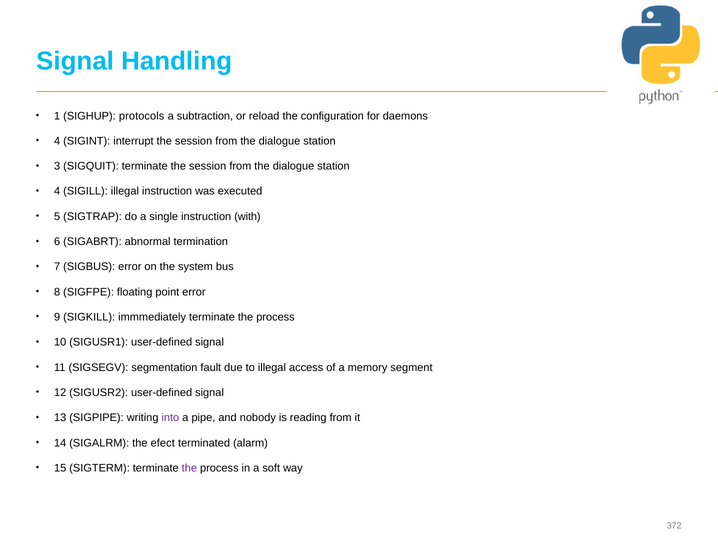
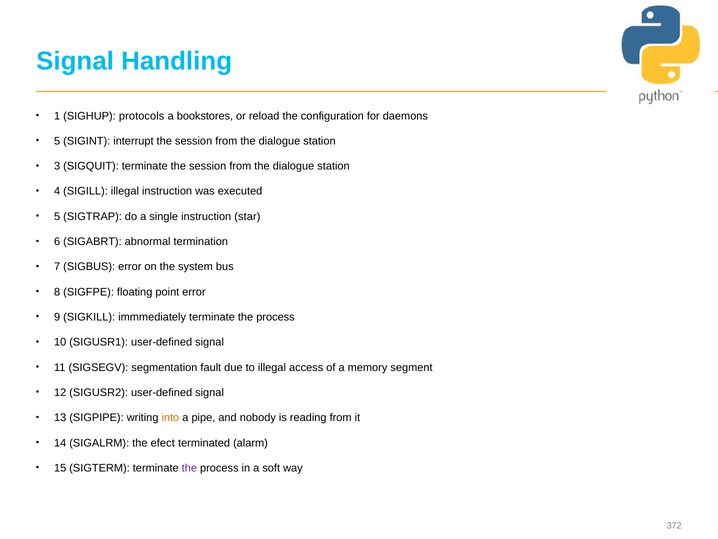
subtraction: subtraction -> bookstores (205, 116)
4: 4 -> 5 (57, 141)
with: with -> star (247, 216)
into colour: purple -> orange (170, 417)
